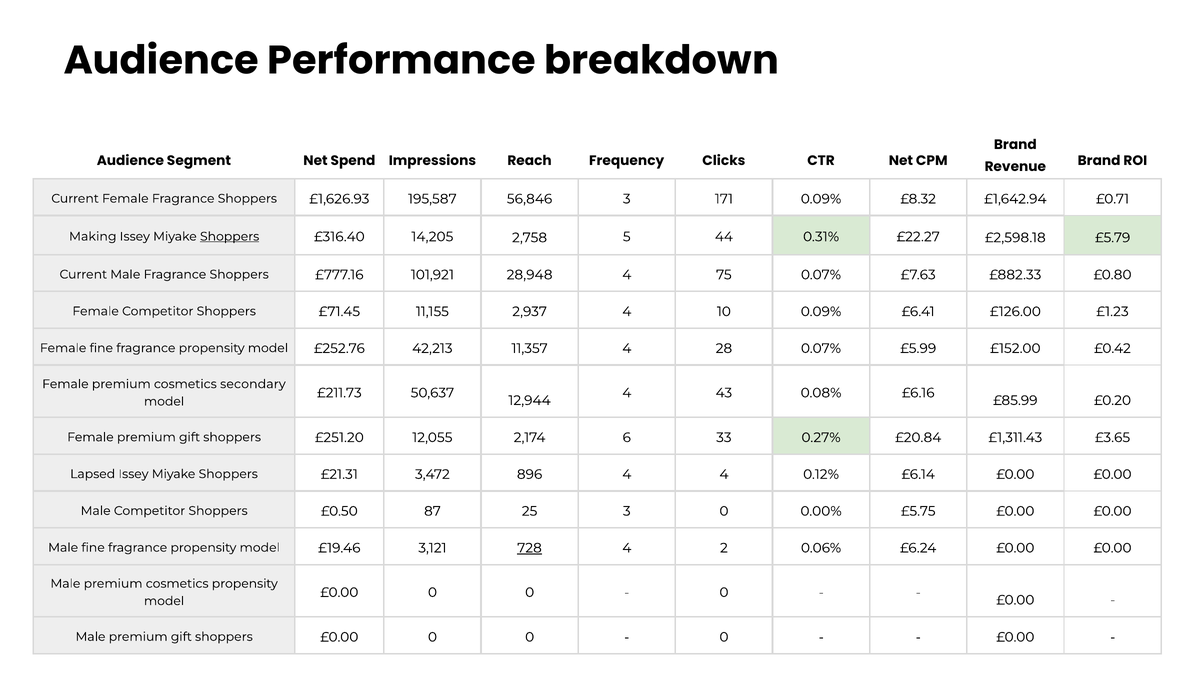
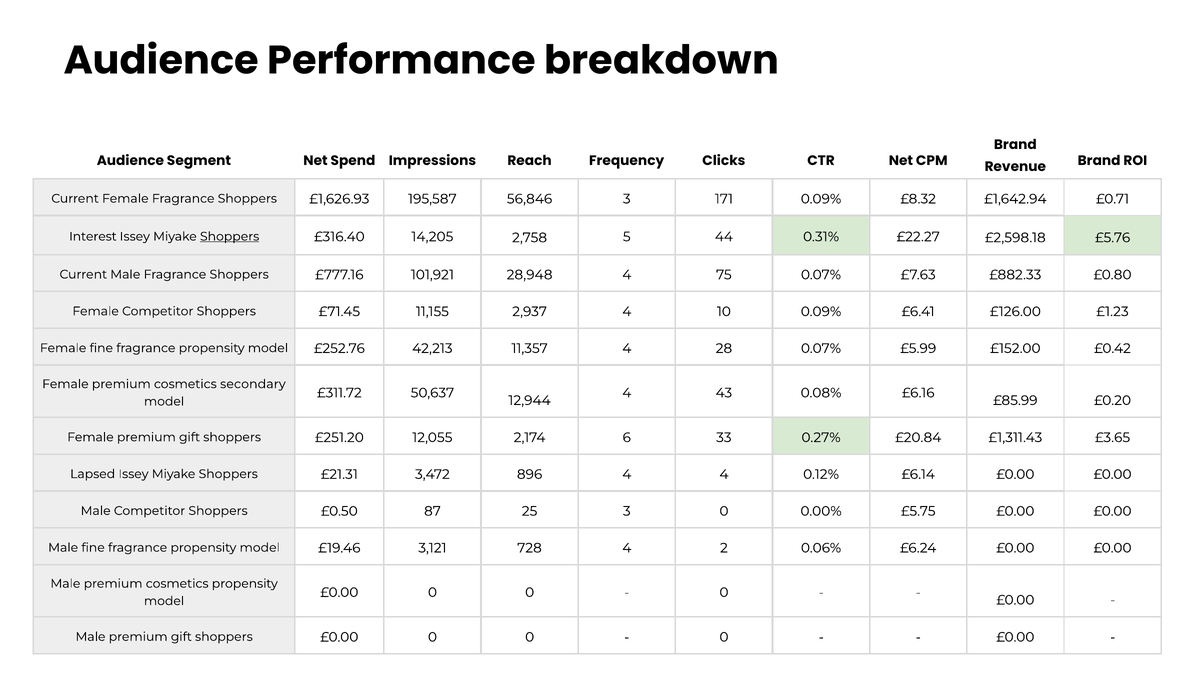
Making: Making -> Interest (93, 237)
£5.79: £5.79 -> £5.76 (1113, 238)
£211.73: £211.73 -> £311.72 (339, 393)
728 underline: present -> none (530, 548)
